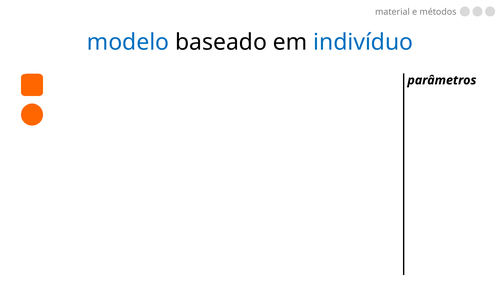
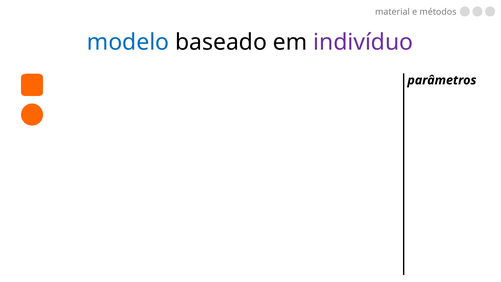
indivíduo colour: blue -> purple (363, 42)
